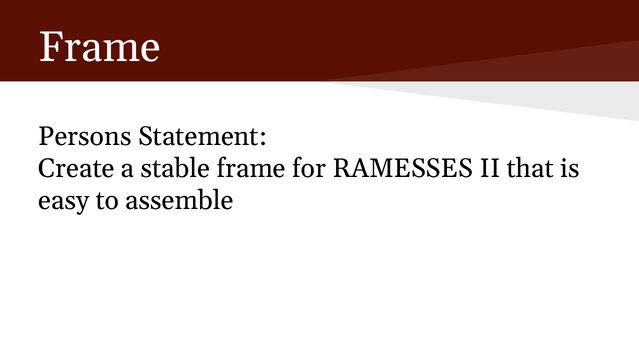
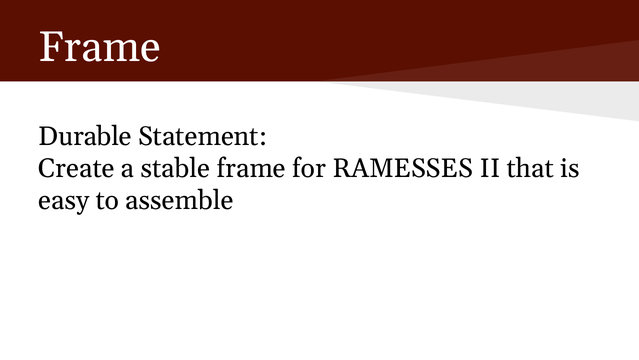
Persons: Persons -> Durable (85, 136)
